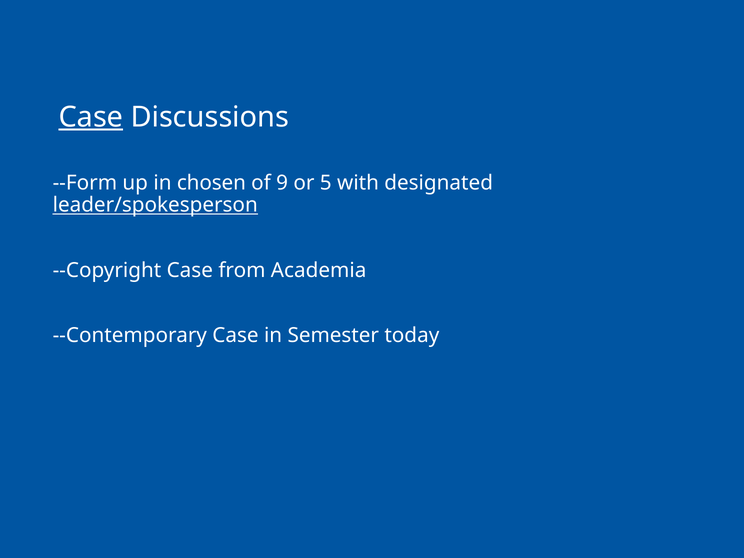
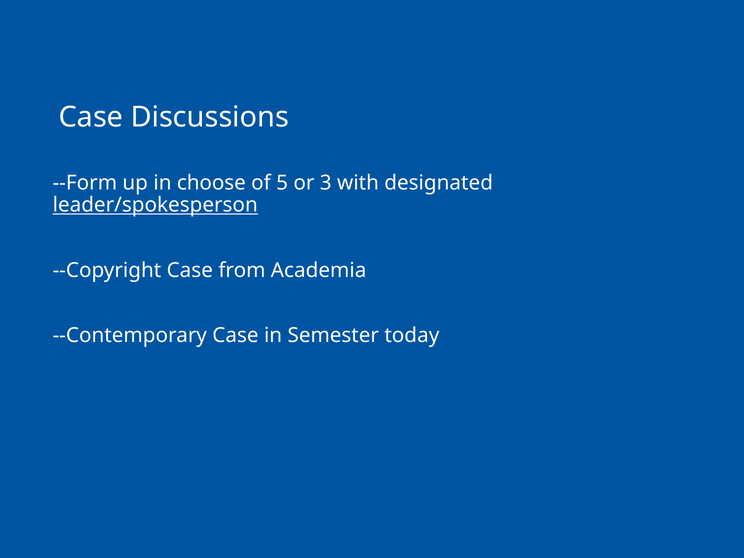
Case underline: present -> none (91, 117)
chosen: chosen -> choose (211, 183)
9: 9 -> 5 (282, 183)
5: 5 -> 3 (326, 183)
